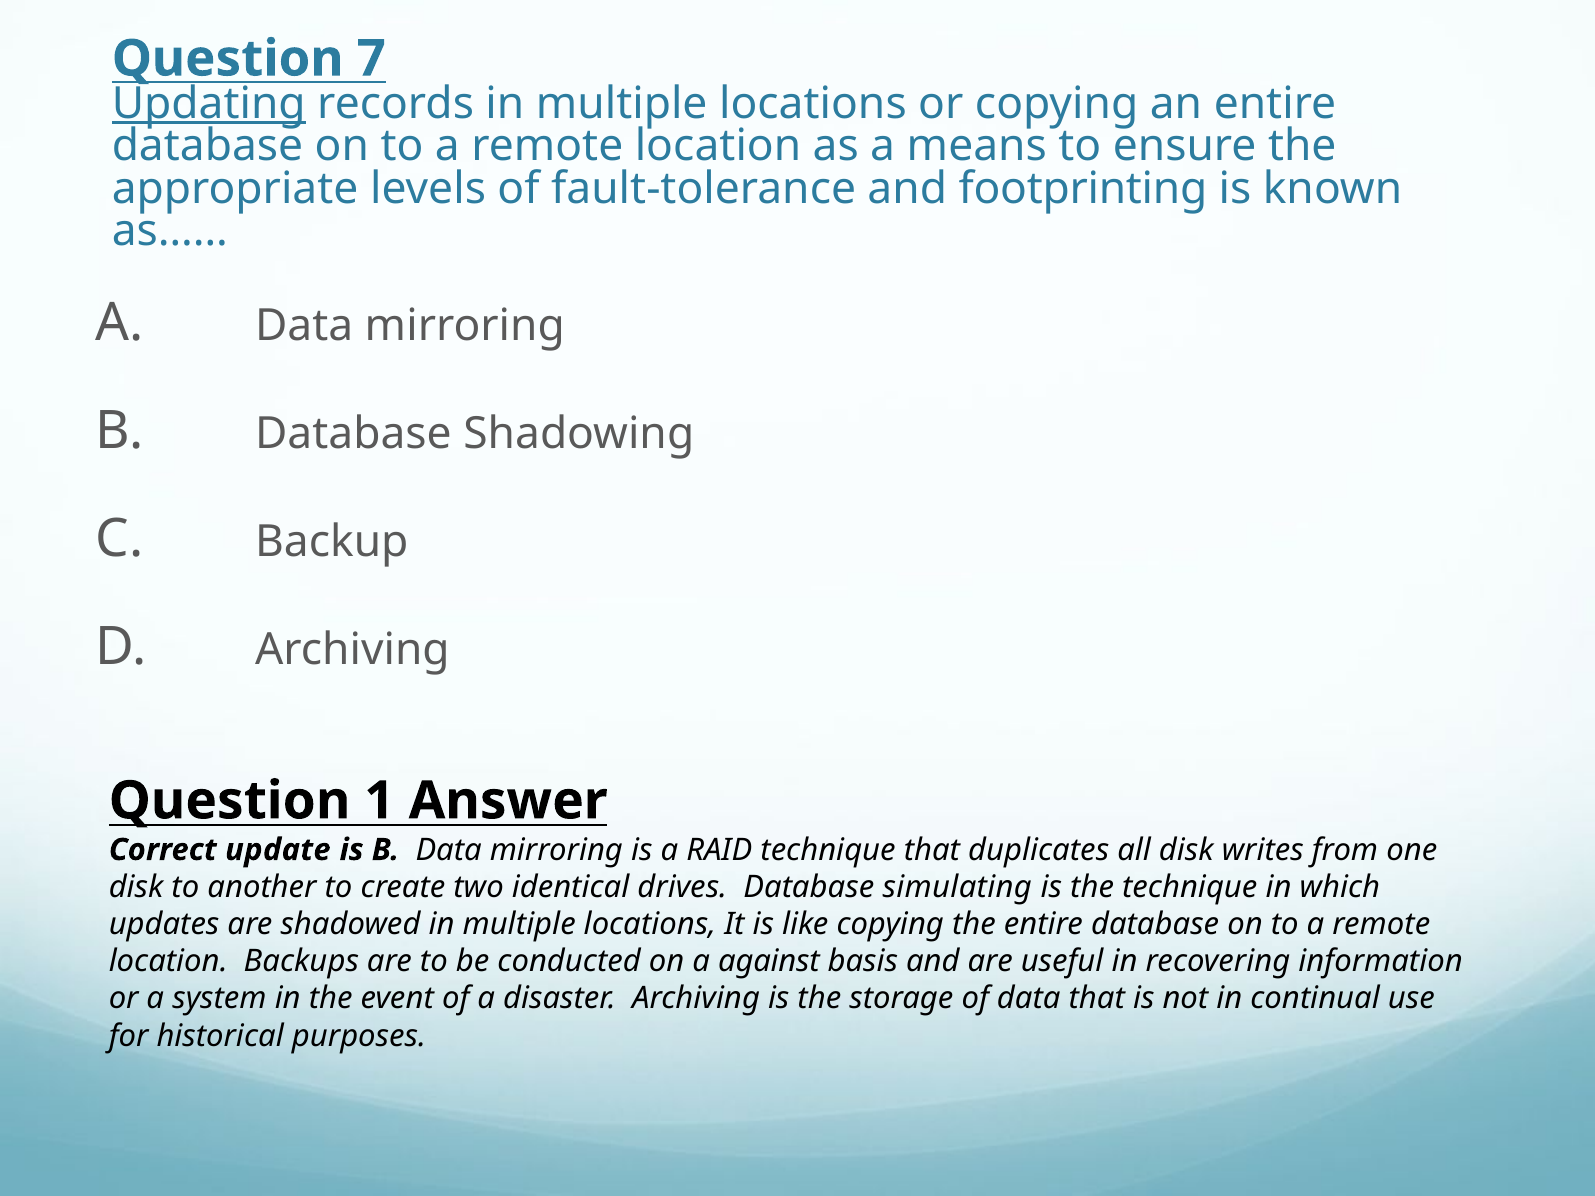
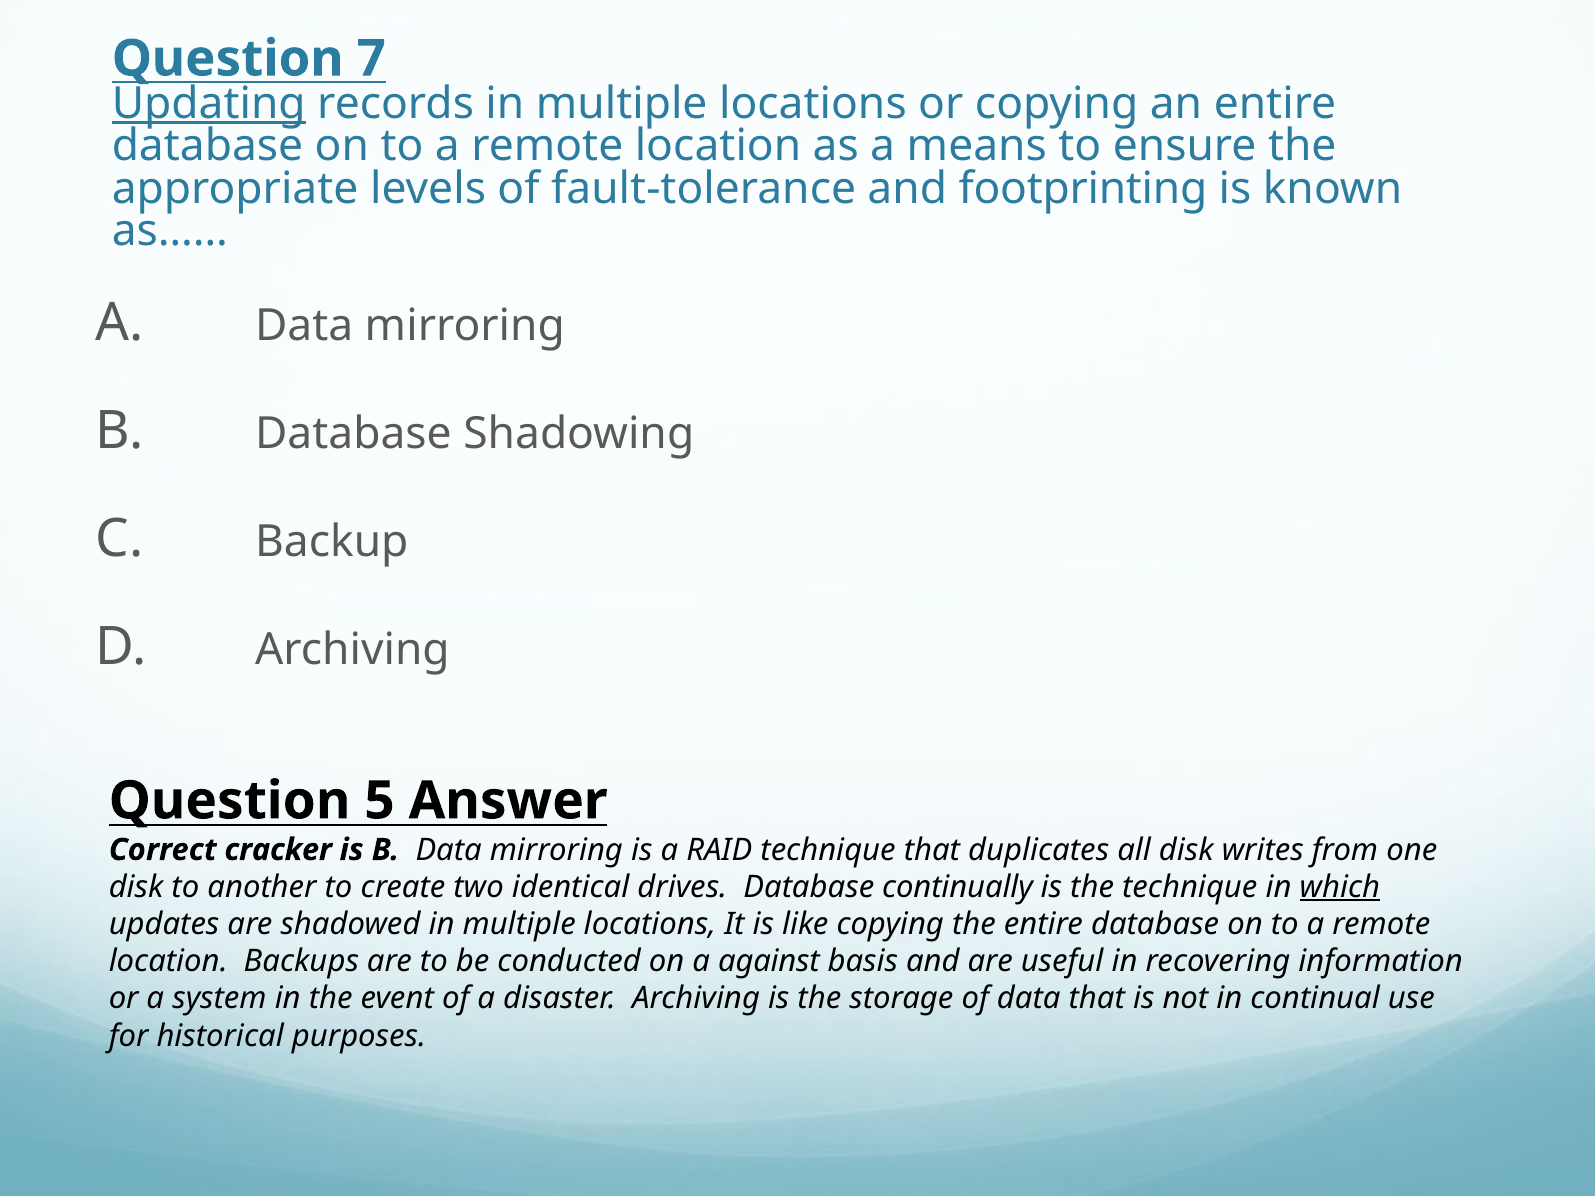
1: 1 -> 5 (379, 801)
update: update -> cracker (278, 850)
simulating: simulating -> continually (957, 887)
which underline: none -> present (1340, 887)
